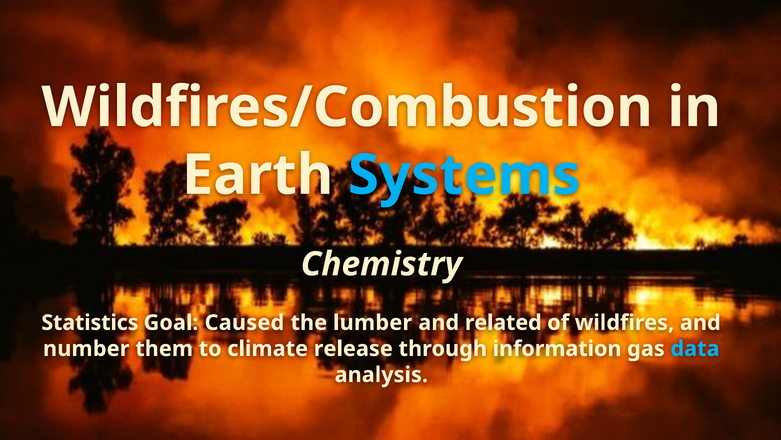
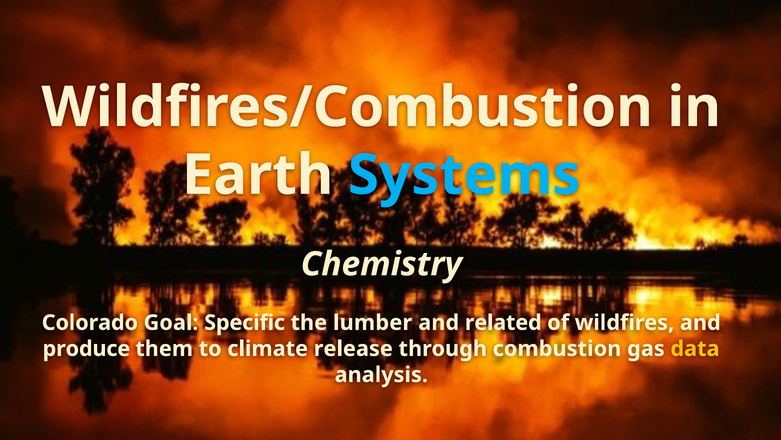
Statistics: Statistics -> Colorado (90, 322)
Caused: Caused -> Specific (245, 322)
number: number -> produce (86, 348)
information: information -> combustion (557, 348)
data colour: light blue -> yellow (695, 348)
